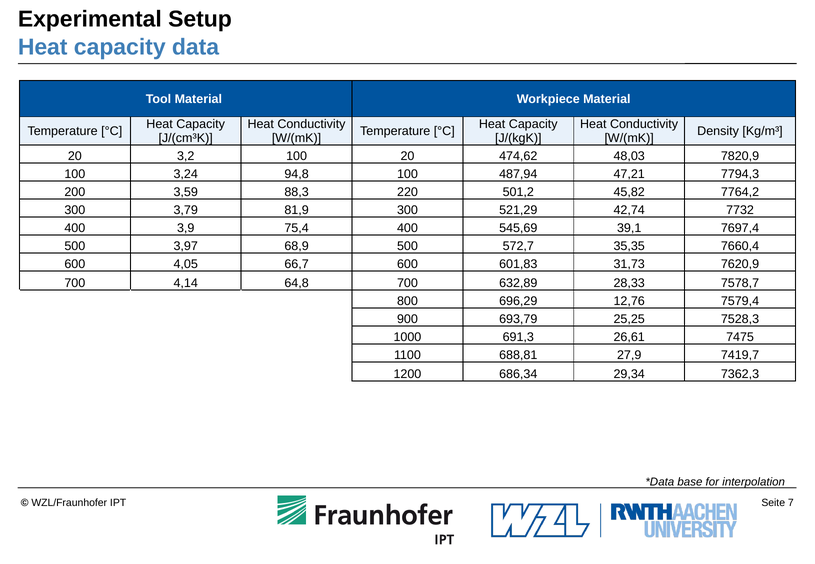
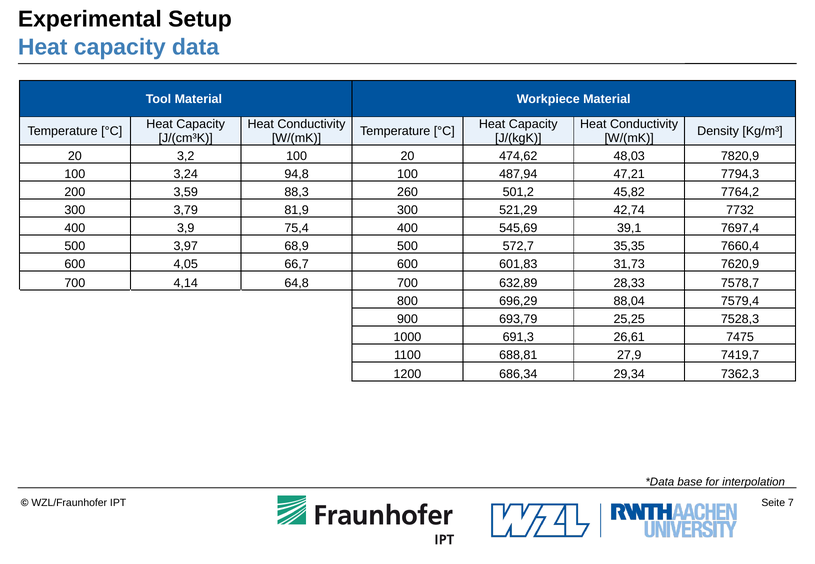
220: 220 -> 260 (407, 192)
12,76: 12,76 -> 88,04 (629, 301)
